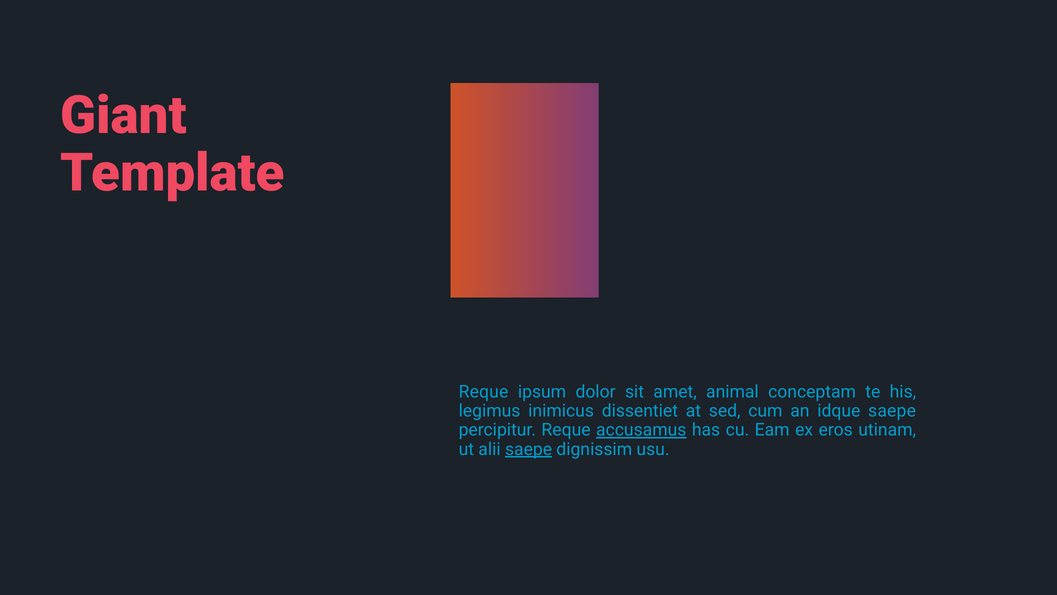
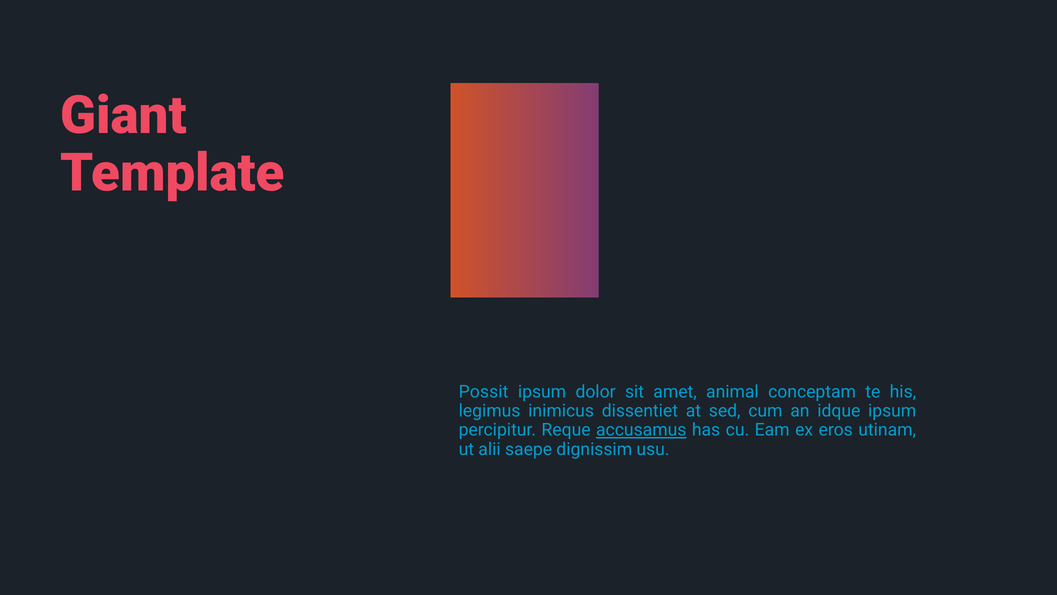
Reque: Reque -> Possit (484, 392)
idque saepe: saepe -> ipsum (892, 411)
saepe underline: present -> none (529, 449)
